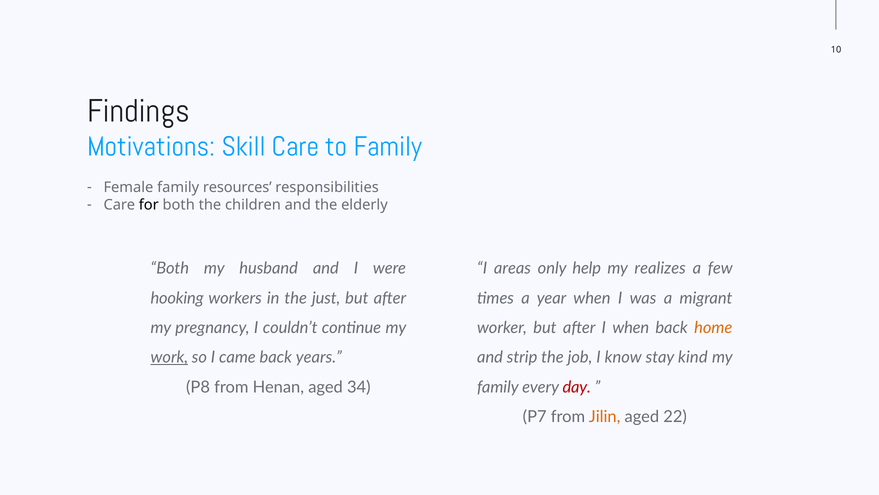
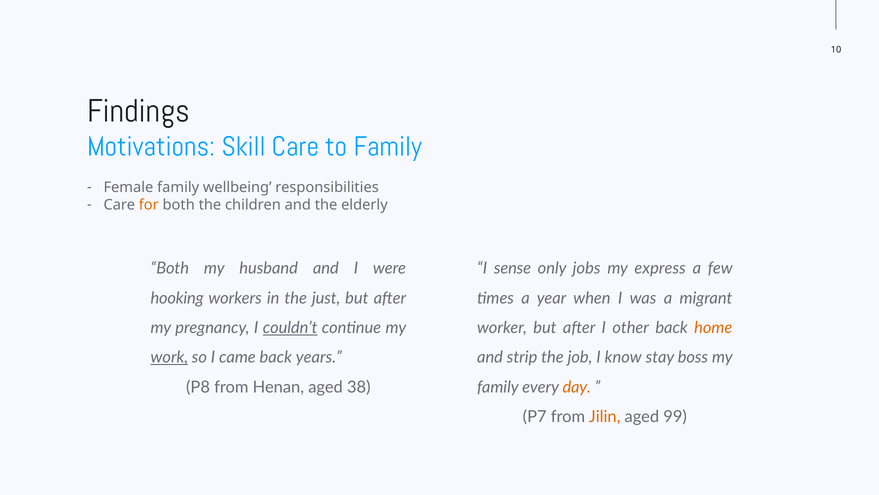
resources: resources -> wellbeing (237, 187)
for colour: black -> orange (149, 205)
areas: areas -> sense (513, 268)
help: help -> jobs (587, 268)
realizes: realizes -> express (660, 268)
couldn’t underline: none -> present (290, 327)
I when: when -> other (631, 327)
kind: kind -> boss (693, 357)
34: 34 -> 38 (359, 387)
day colour: red -> orange (577, 387)
22: 22 -> 99 (675, 416)
